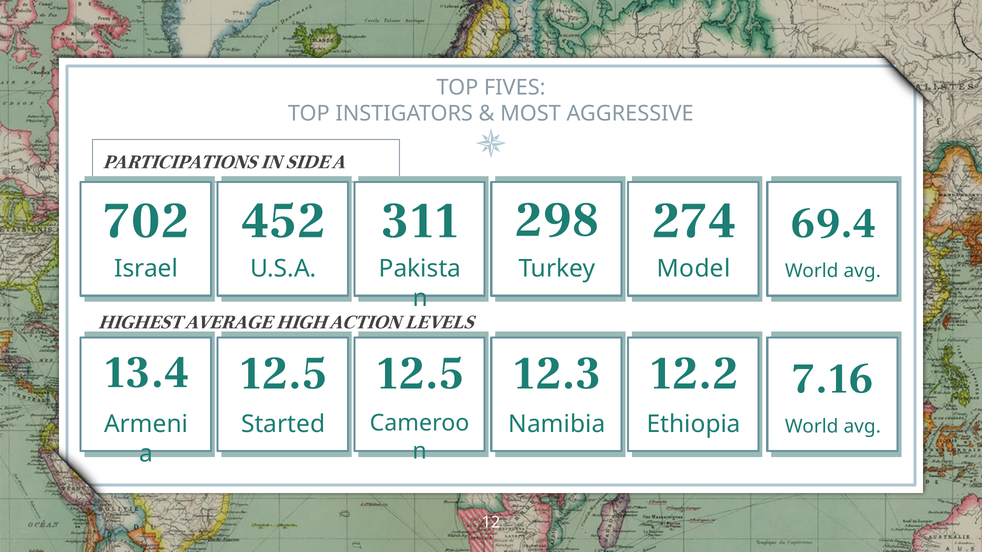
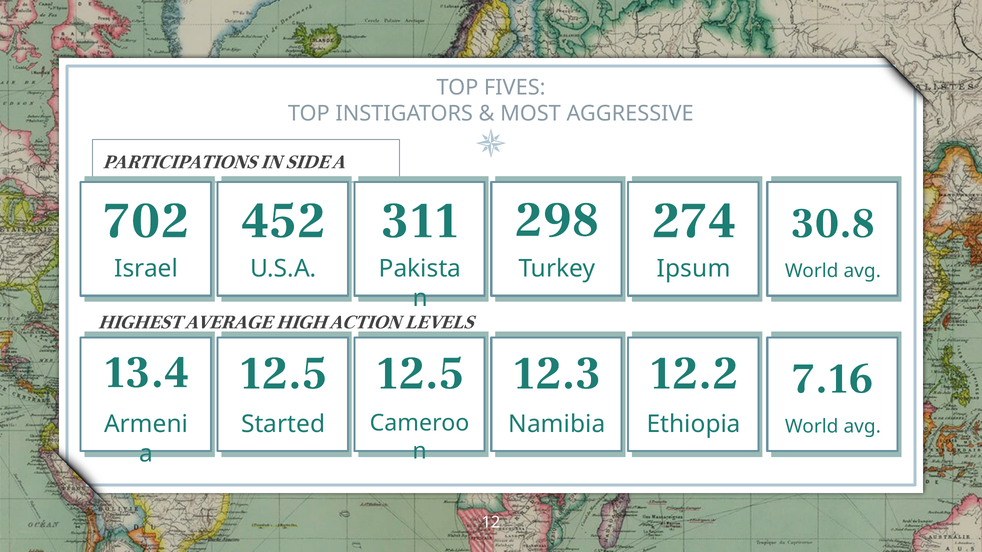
69.4: 69.4 -> 30.8 (833, 223)
Model: Model -> Ipsum (694, 269)
